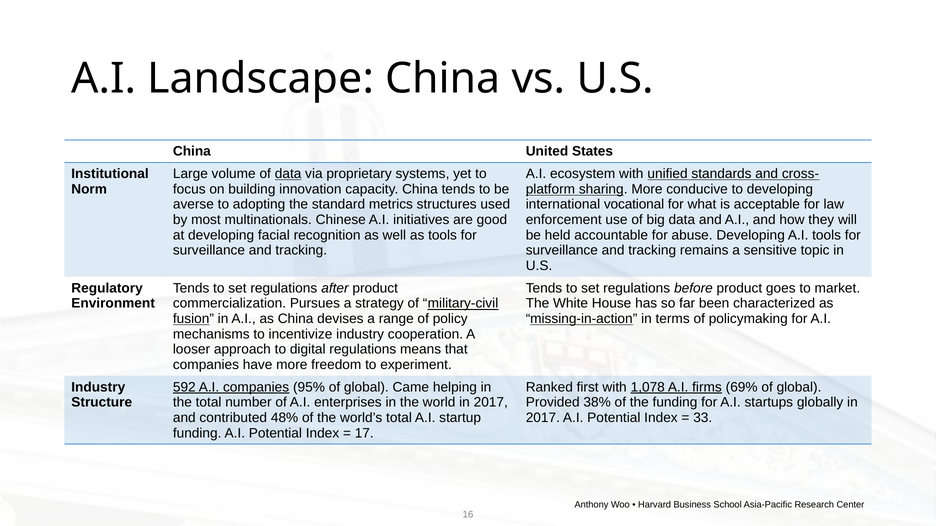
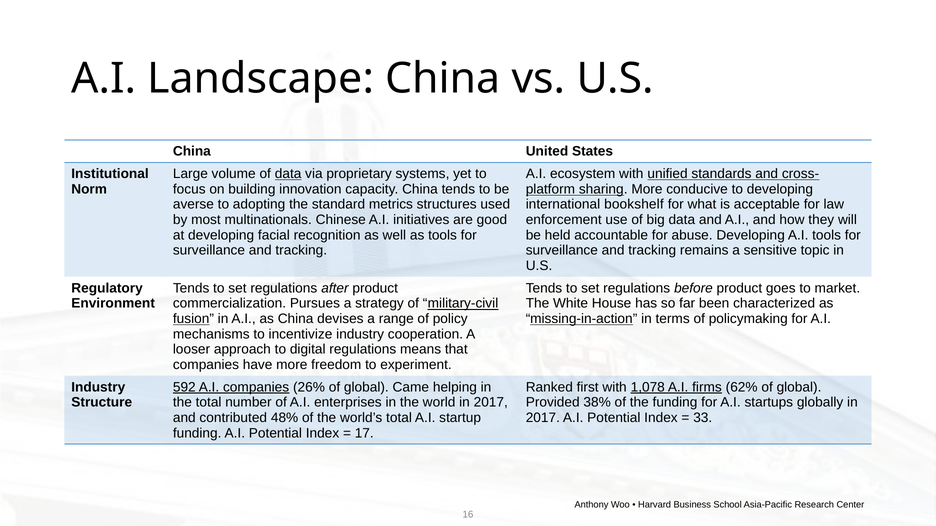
vocational: vocational -> bookshelf (634, 205)
95%: 95% -> 26% (309, 387)
69%: 69% -> 62% (742, 387)
